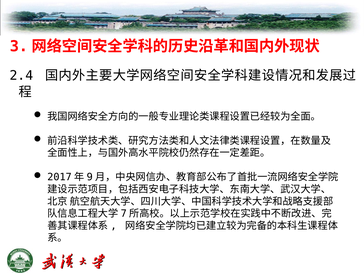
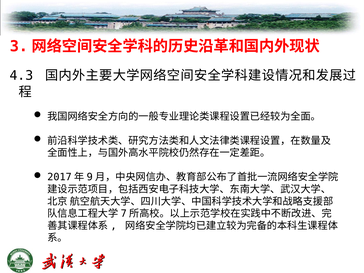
2.4: 2.4 -> 4.3 (21, 76)
